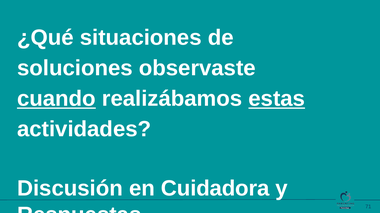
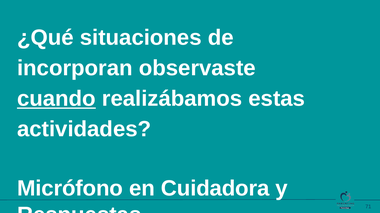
soluciones: soluciones -> incorporan (75, 68)
estas underline: present -> none (277, 99)
Discusión: Discusión -> Micrófono (70, 189)
